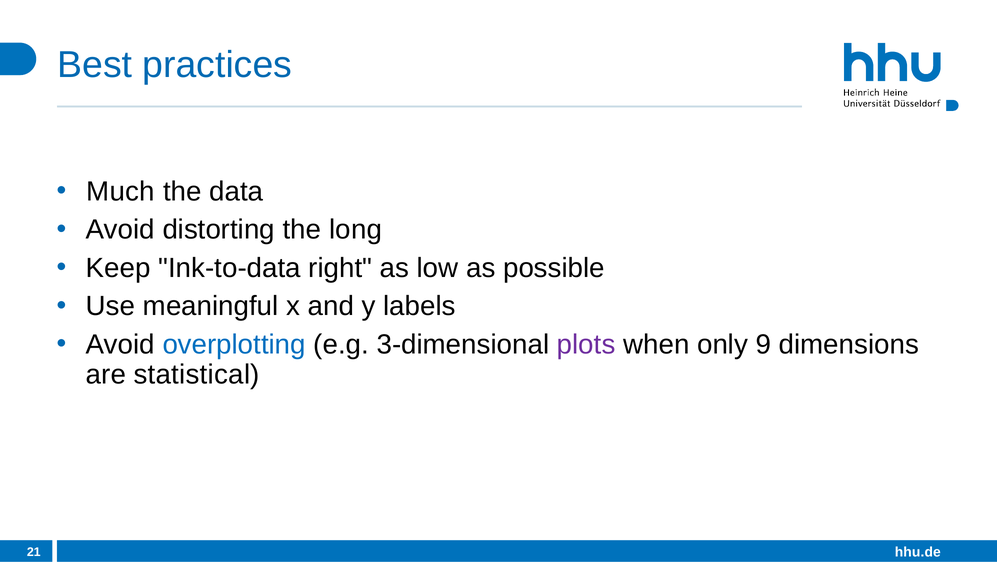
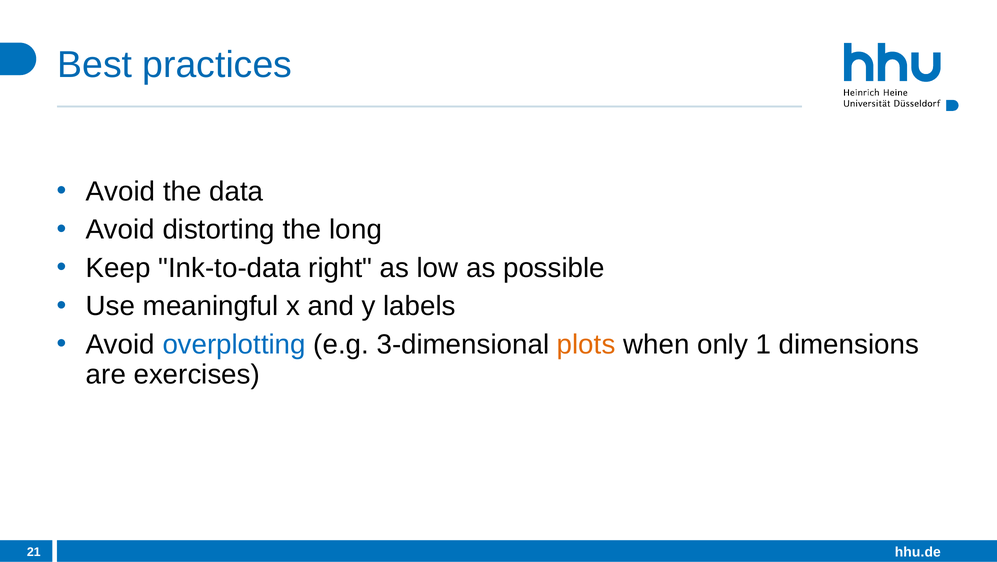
Much: Much -> Avoid (121, 191)
plots colour: purple -> orange (586, 344)
9: 9 -> 1 (763, 344)
statistical: statistical -> exercises (197, 374)
